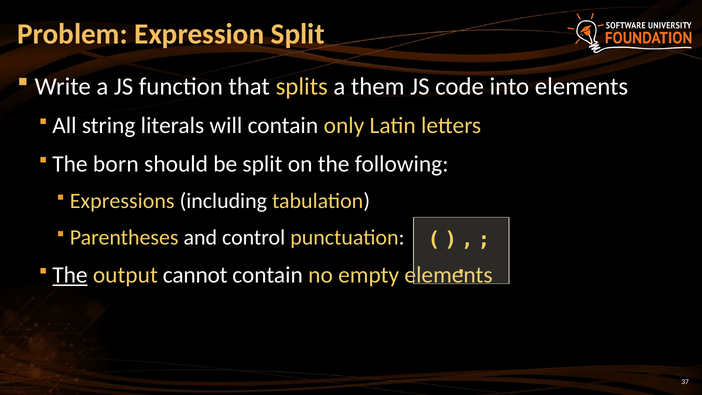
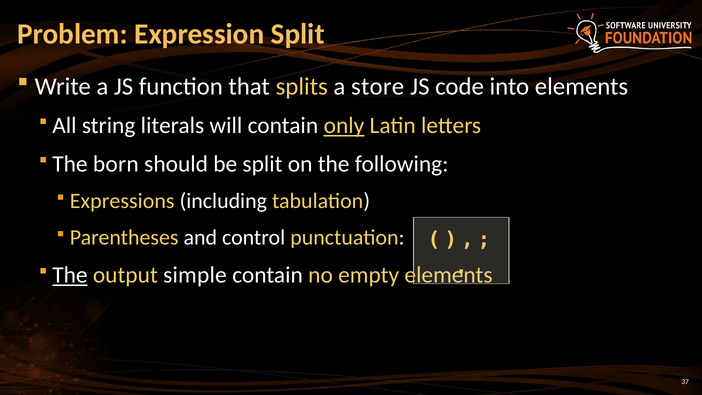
them: them -> store (378, 86)
only underline: none -> present (344, 126)
cannot: cannot -> simple (195, 275)
